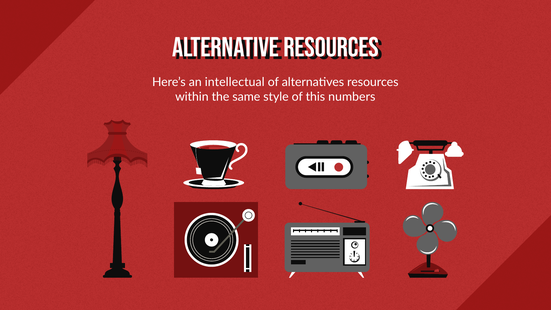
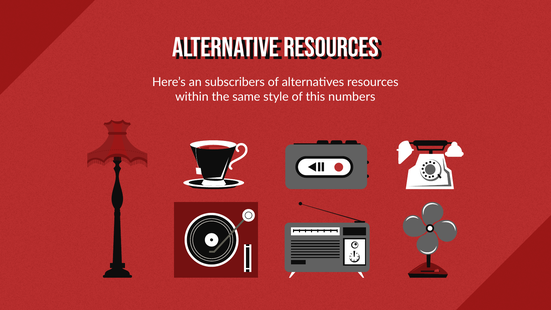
intellectual: intellectual -> subscribers (235, 82)
